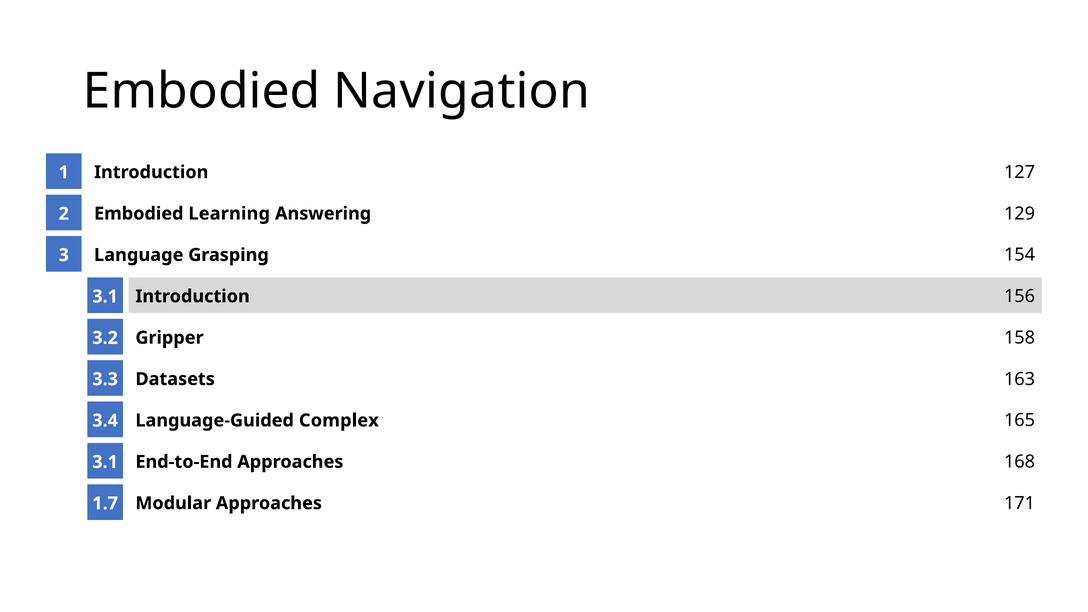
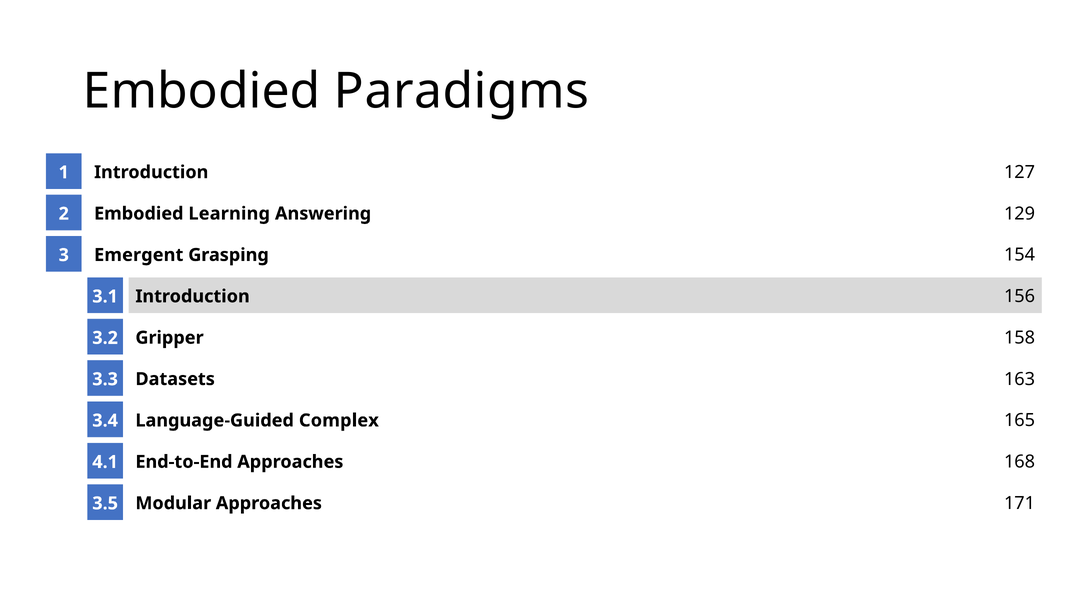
Navigation: Navigation -> Paradigms (462, 91)
Language: Language -> Emergent (139, 255)
3.1: 3.1 -> 4.1 (105, 462)
1.7: 1.7 -> 3.5 (105, 503)
